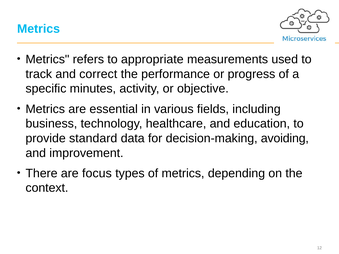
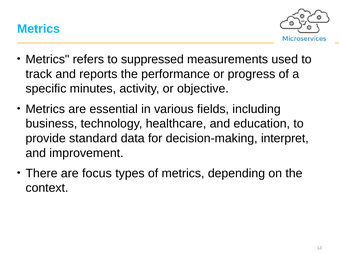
appropriate: appropriate -> suppressed (152, 59)
correct: correct -> reports (98, 74)
avoiding: avoiding -> interpret (285, 138)
